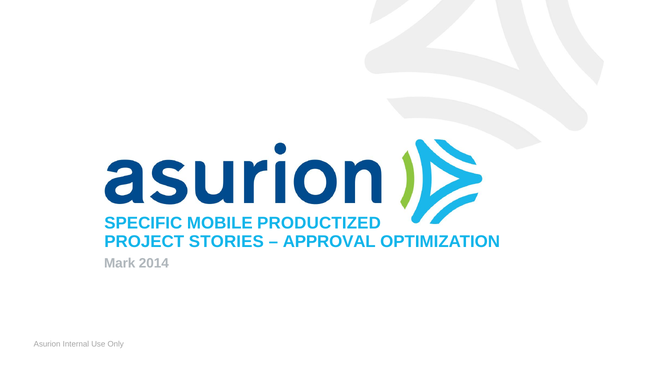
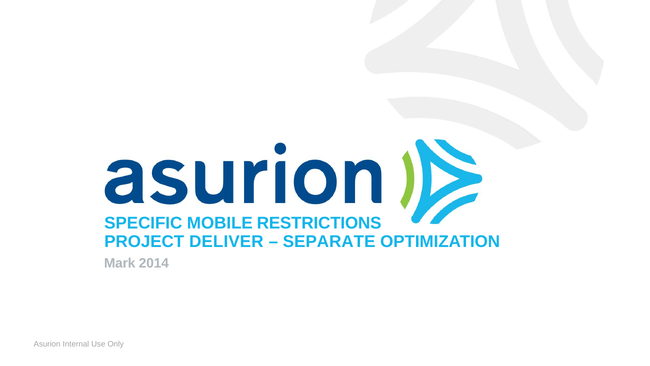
PRODUCTIZED: PRODUCTIZED -> RESTRICTIONS (319, 223)
STORIES: STORIES -> DELIVER (226, 241)
APPROVAL: APPROVAL -> SEPARATE (329, 241)
